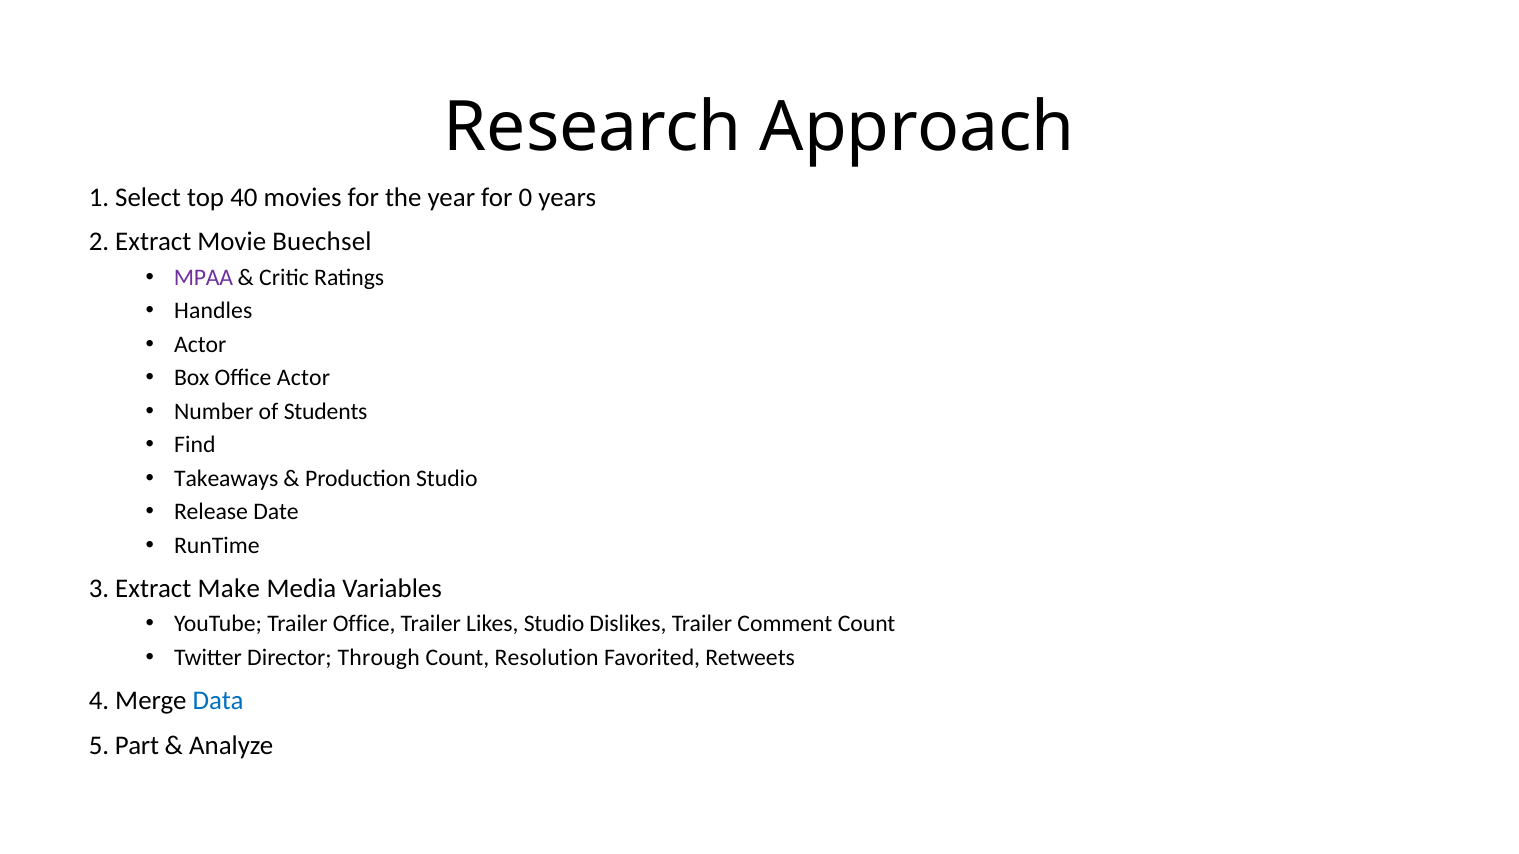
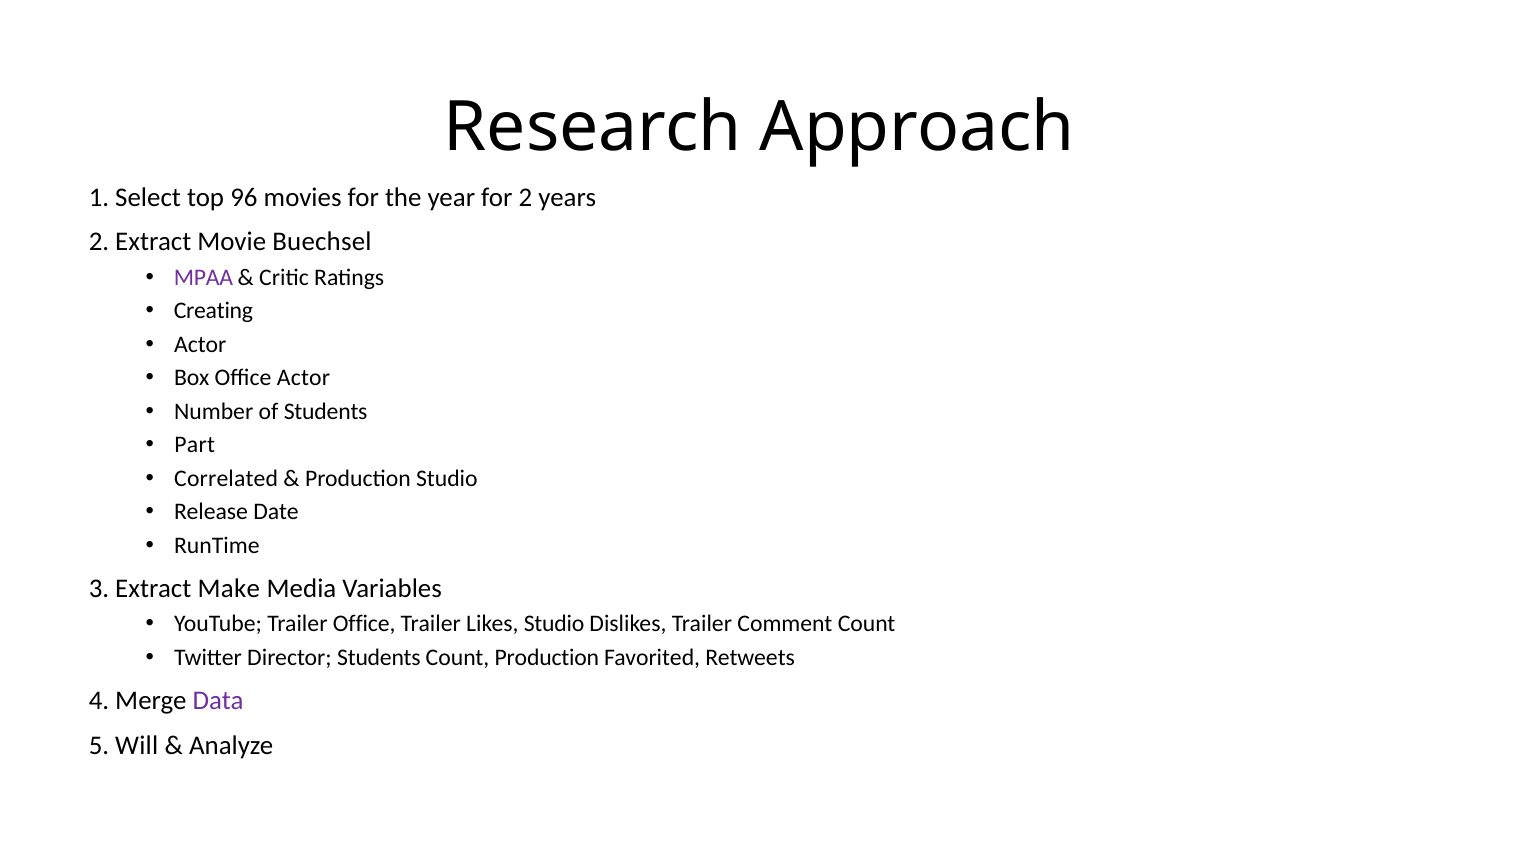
40: 40 -> 96 (244, 197)
for 0: 0 -> 2 (525, 197)
Handles: Handles -> Creating (213, 311)
Find: Find -> Part (195, 445)
Takeaways: Takeaways -> Correlated (226, 479)
Director Through: Through -> Students (379, 658)
Count Resolution: Resolution -> Production (547, 658)
Data colour: blue -> purple (218, 701)
Part: Part -> Will (137, 746)
